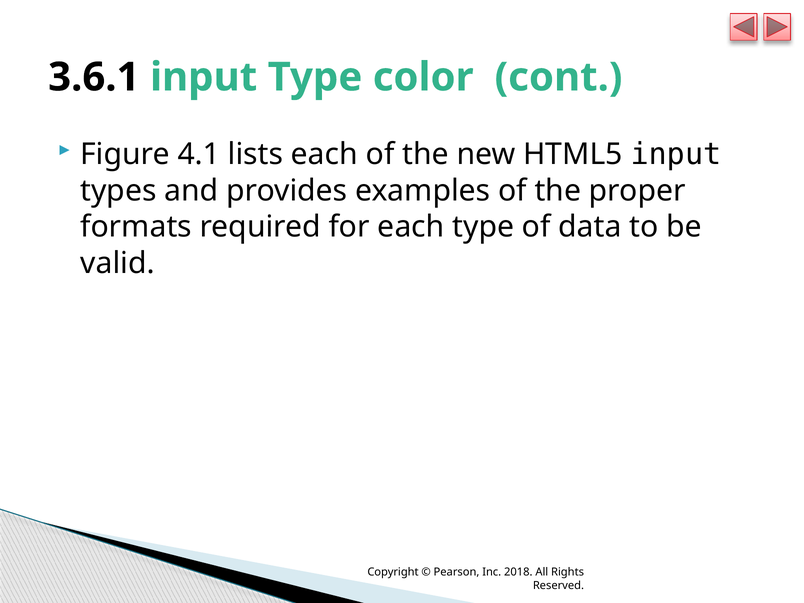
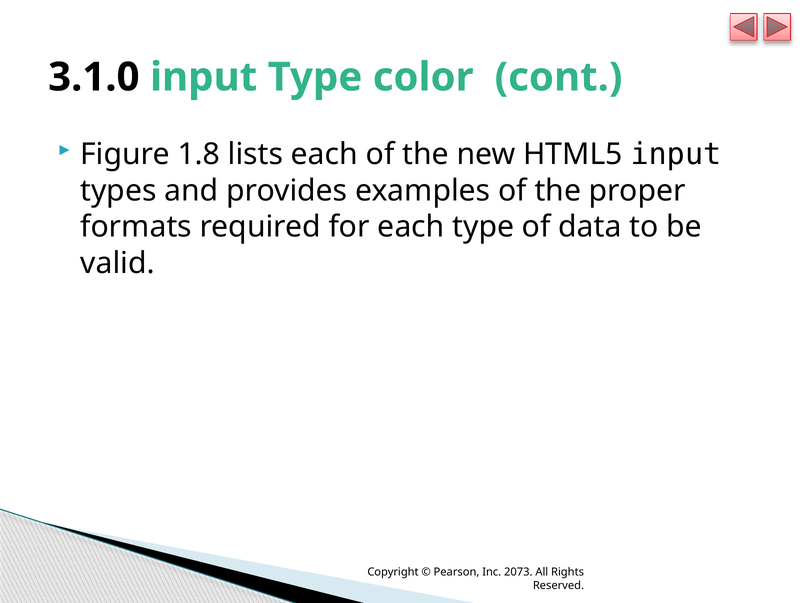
3.6.1: 3.6.1 -> 3.1.0 (94, 77)
4.1: 4.1 -> 1.8 (199, 154)
2018: 2018 -> 2073 (518, 572)
